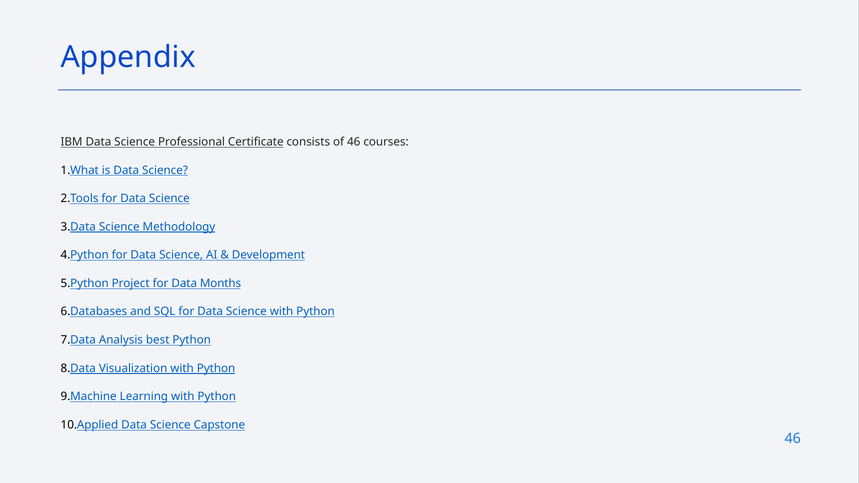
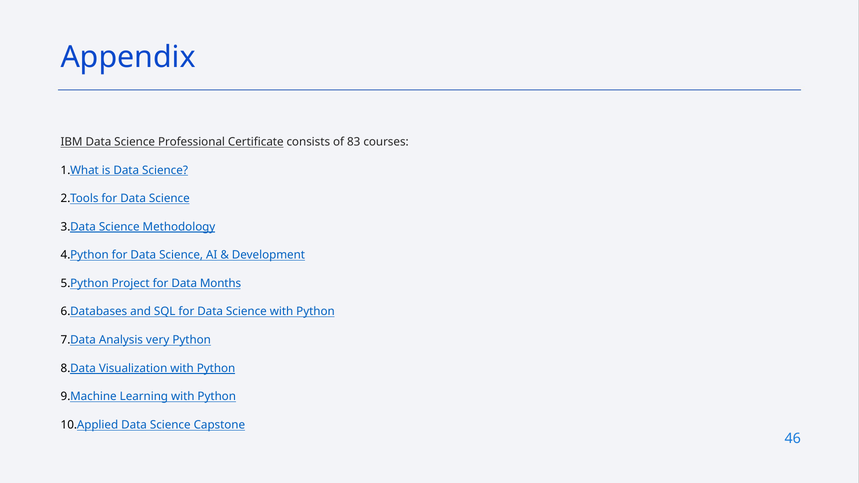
of 46: 46 -> 83 (354, 142)
best: best -> very (158, 340)
